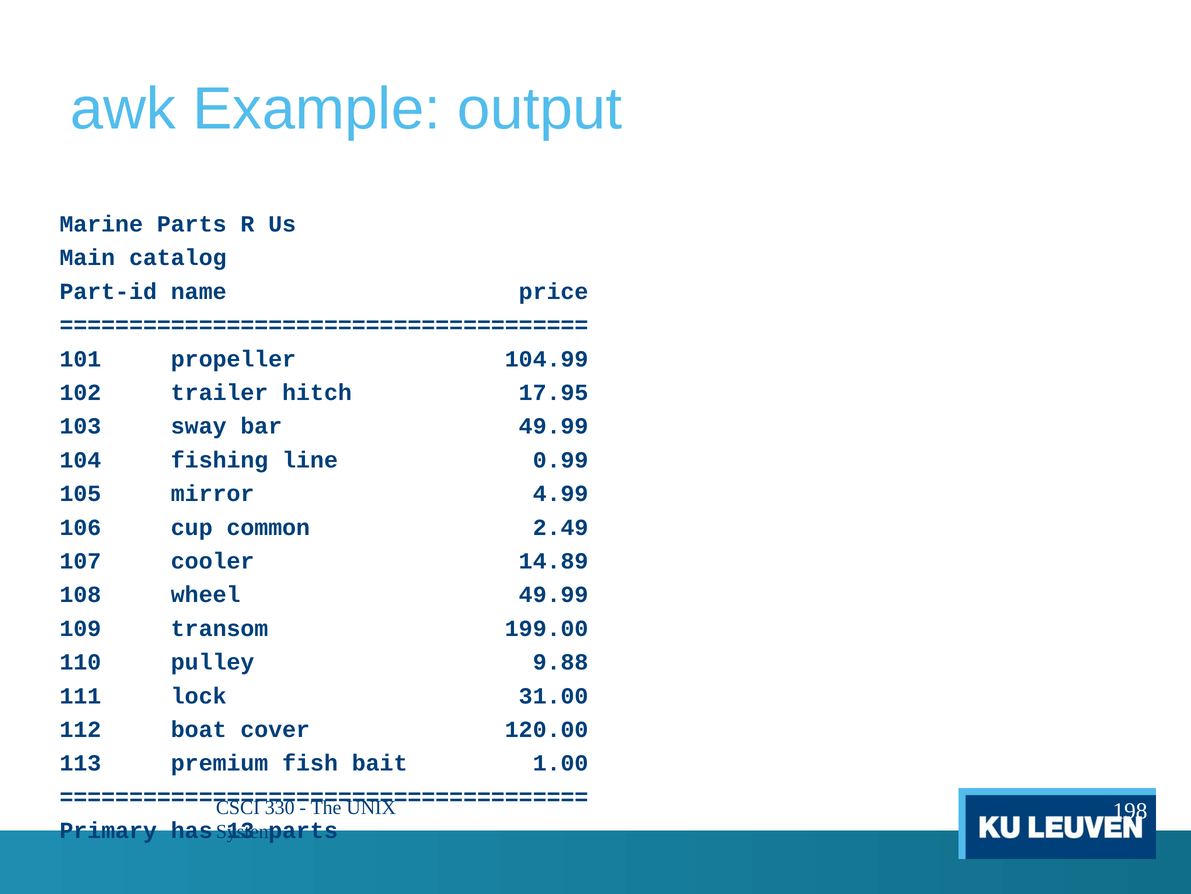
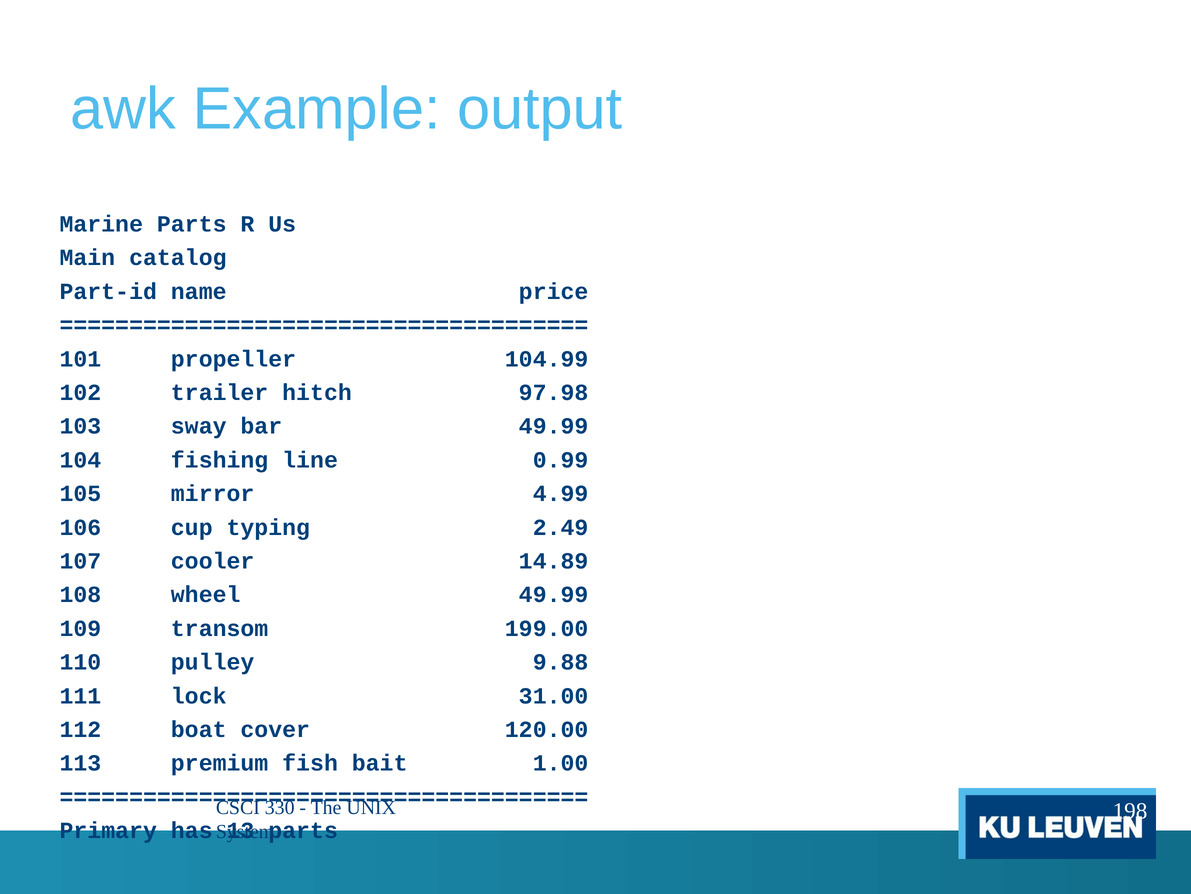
17.95: 17.95 -> 97.98 (554, 392)
common: common -> typing (268, 527)
